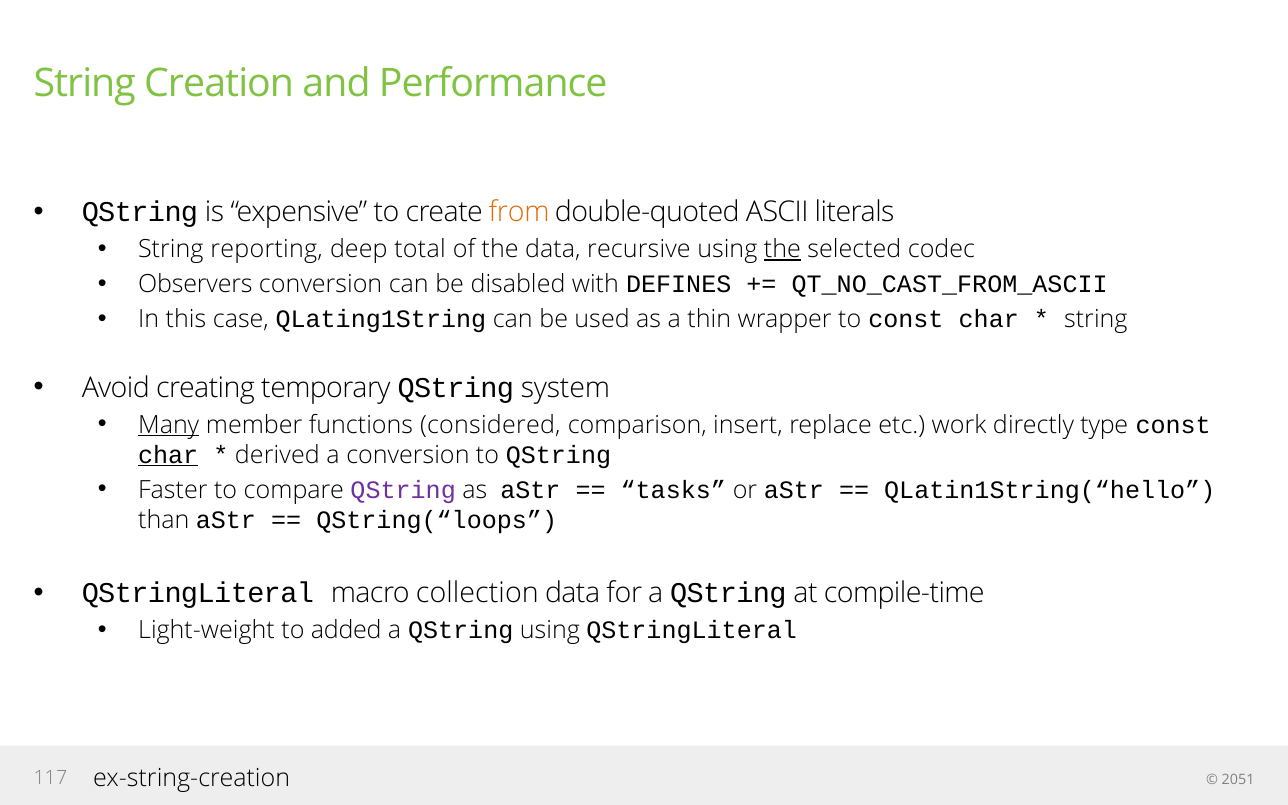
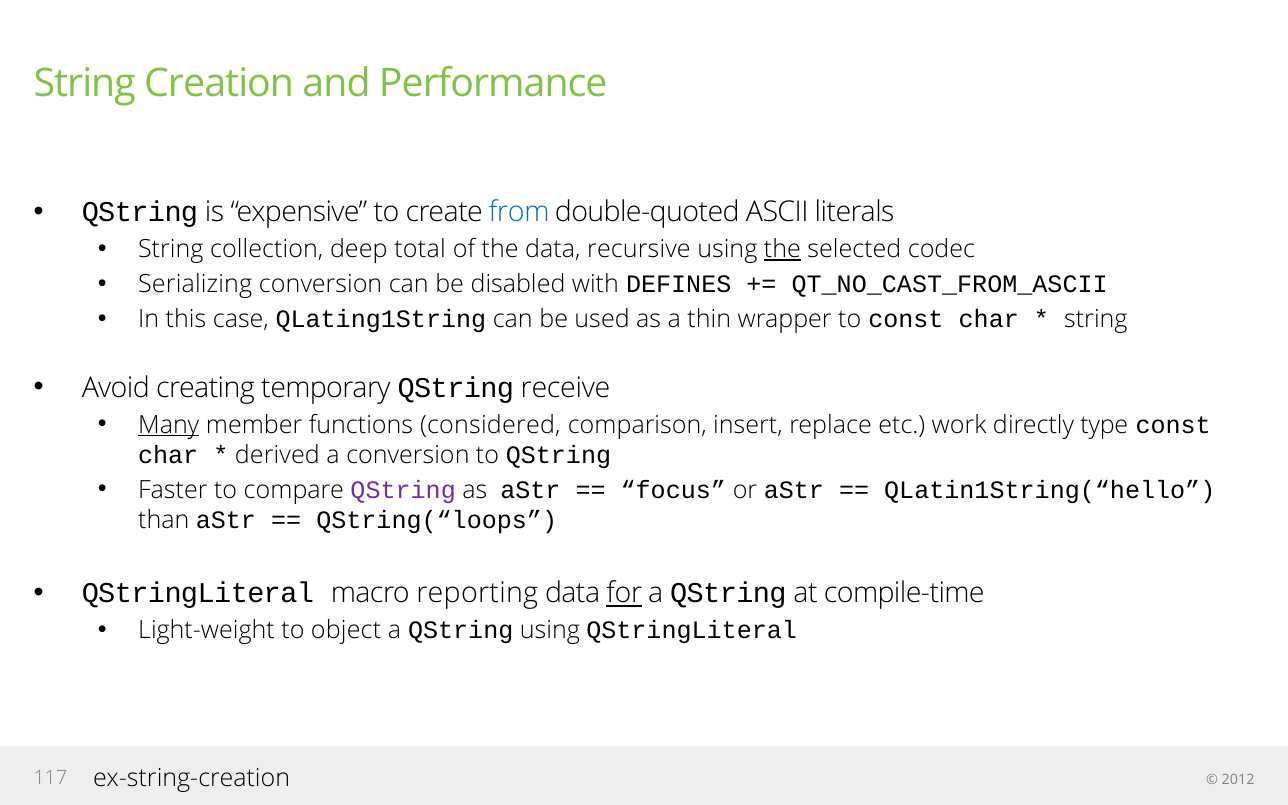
from colour: orange -> blue (519, 212)
reporting: reporting -> collection (267, 249)
Observers: Observers -> Serializing (195, 284)
system: system -> receive (565, 388)
char underline: present -> none (168, 455)
tasks: tasks -> focus (673, 490)
collection: collection -> reporting (477, 593)
for underline: none -> present (624, 593)
added: added -> object (346, 630)
2051: 2051 -> 2012 (1238, 779)
